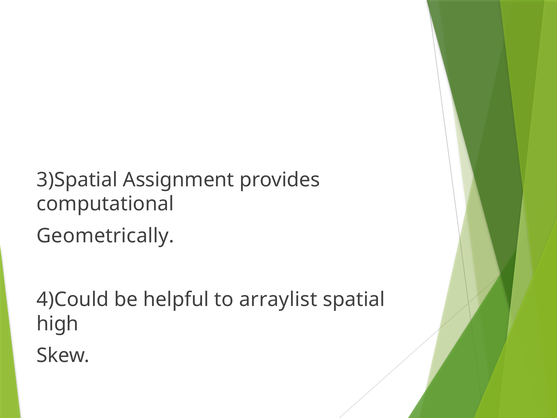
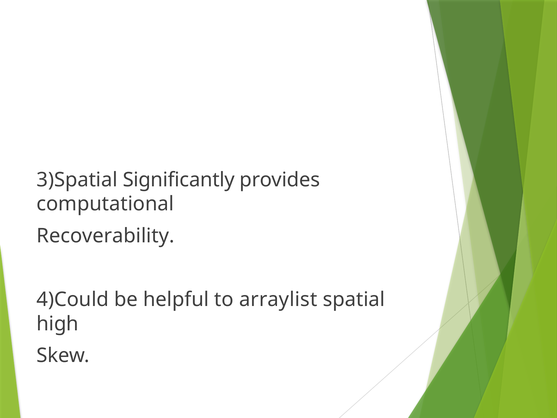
Assignment: Assignment -> Significantly (179, 180)
Geometrically: Geometrically -> Recoverability (105, 236)
